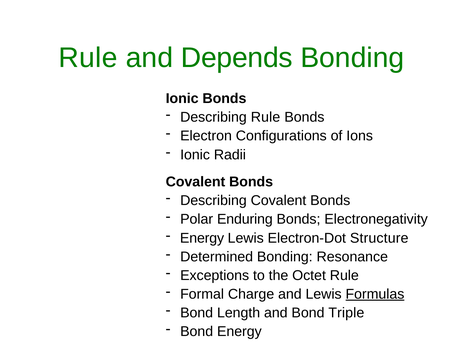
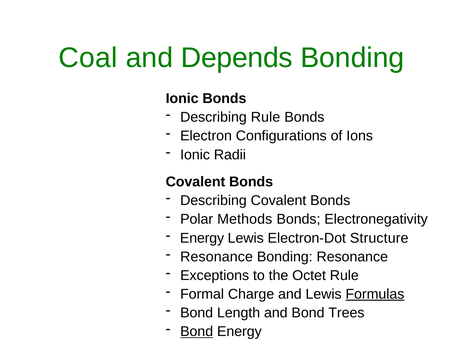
Rule: Rule -> Coal (88, 58)
Enduring: Enduring -> Methods (245, 219)
Determined: Determined -> Resonance (217, 256)
Triple: Triple -> Trees (346, 312)
Bond underline: none -> present (197, 331)
